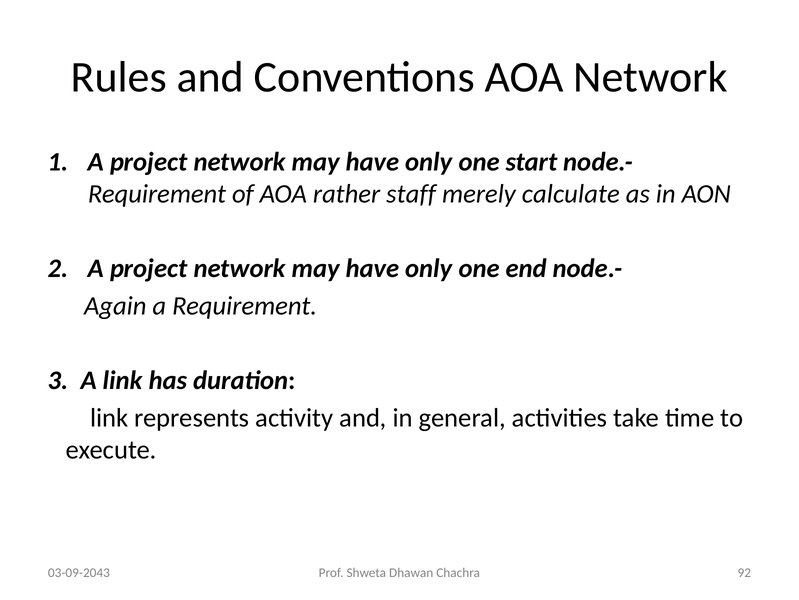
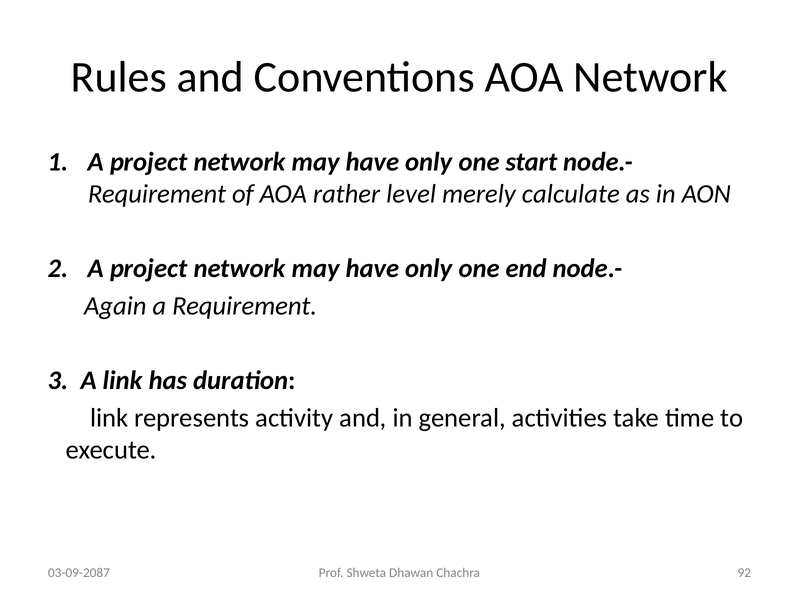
staff: staff -> level (411, 194)
03-09-2043: 03-09-2043 -> 03-09-2087 (79, 572)
